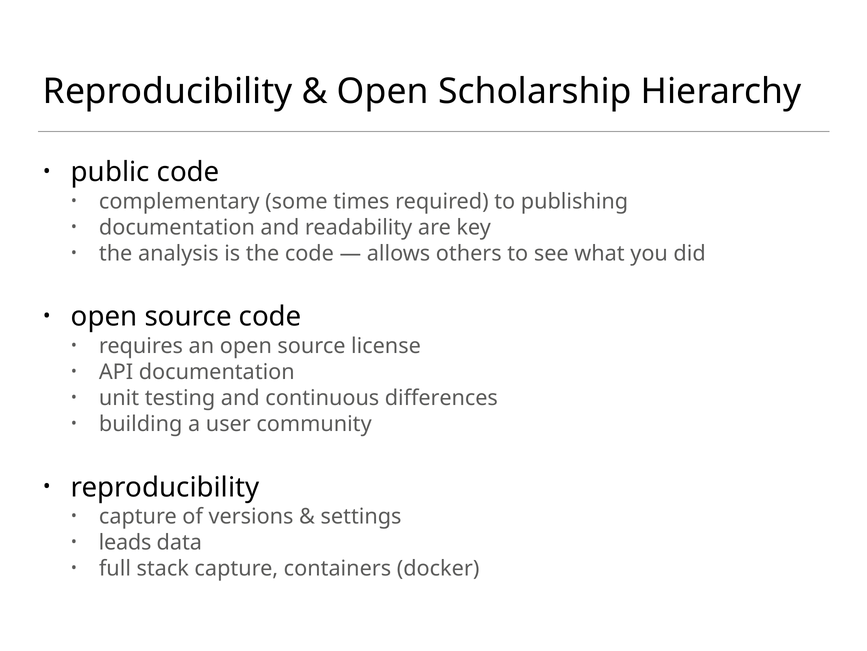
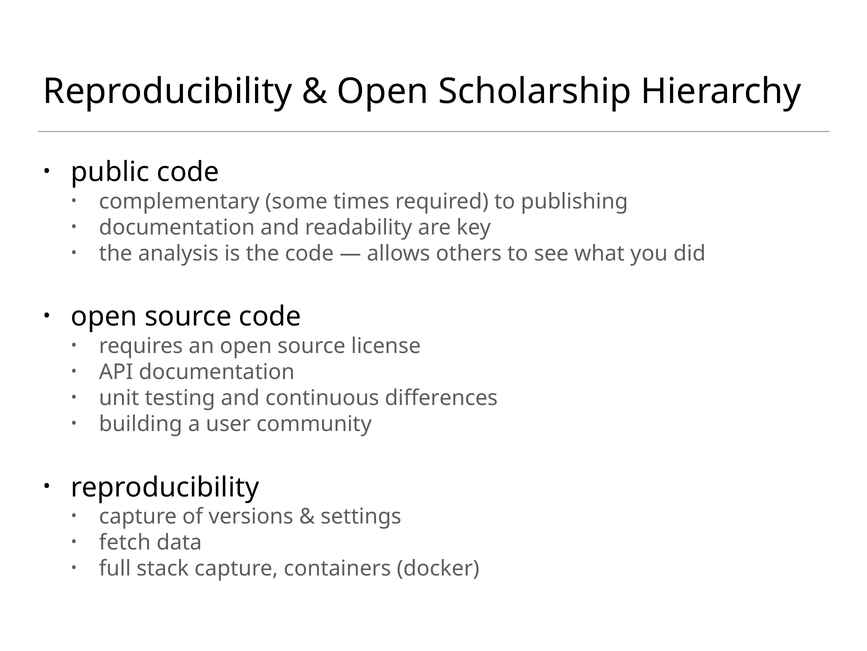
leads: leads -> fetch (125, 542)
